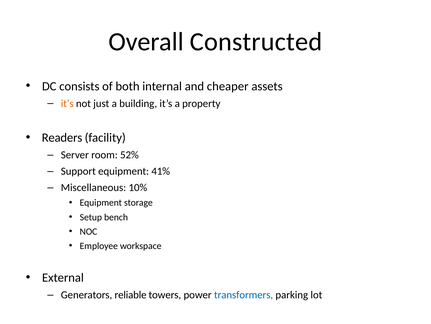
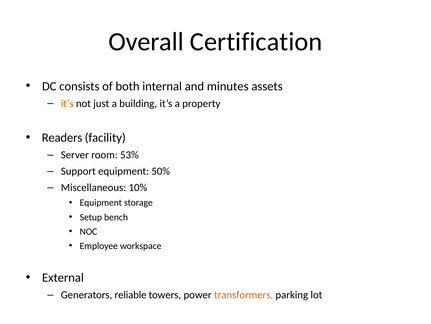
Constructed: Constructed -> Certification (256, 42)
cheaper: cheaper -> minutes (228, 86)
52%: 52% -> 53% (129, 155)
41%: 41% -> 50% (161, 171)
transformers colour: blue -> orange (244, 294)
